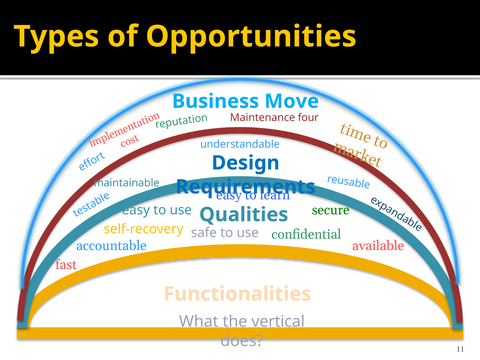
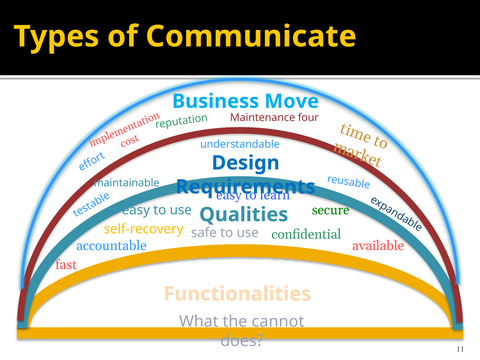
Opportunities: Opportunities -> Communicate (251, 37)
vertical: vertical -> cannot (278, 322)
